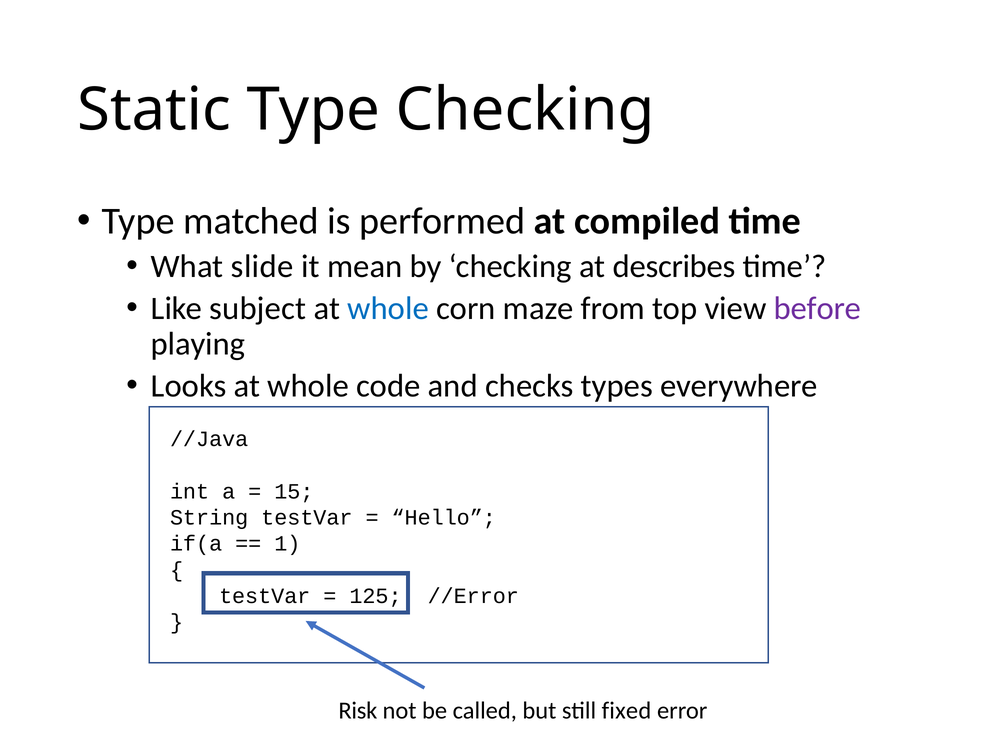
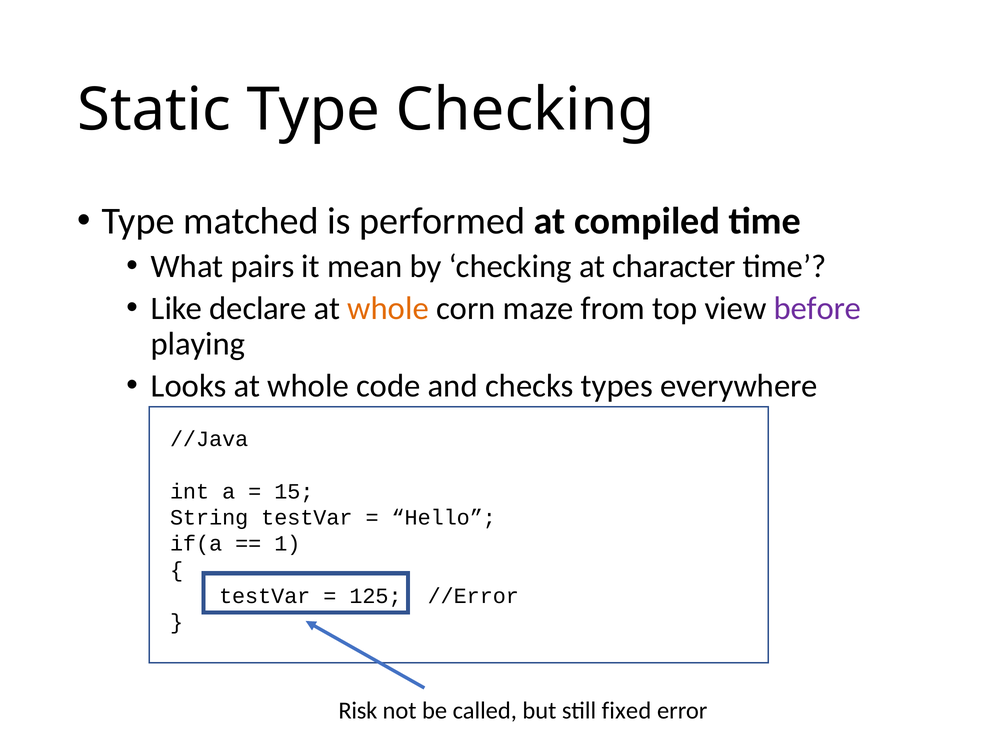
slide: slide -> pairs (263, 266)
describes: describes -> character (674, 266)
subject: subject -> declare (258, 308)
whole colour: blue -> orange (388, 308)
